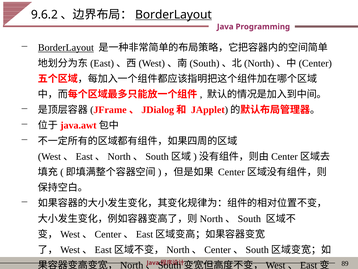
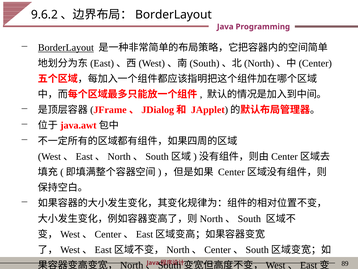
BorderLayout underline: present -> none (173, 15)
